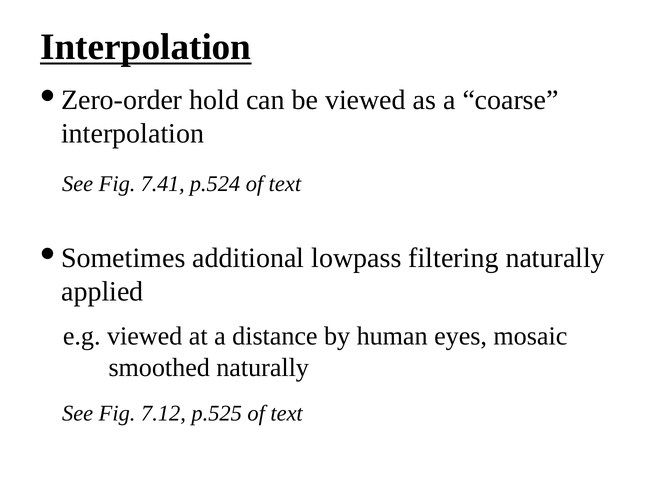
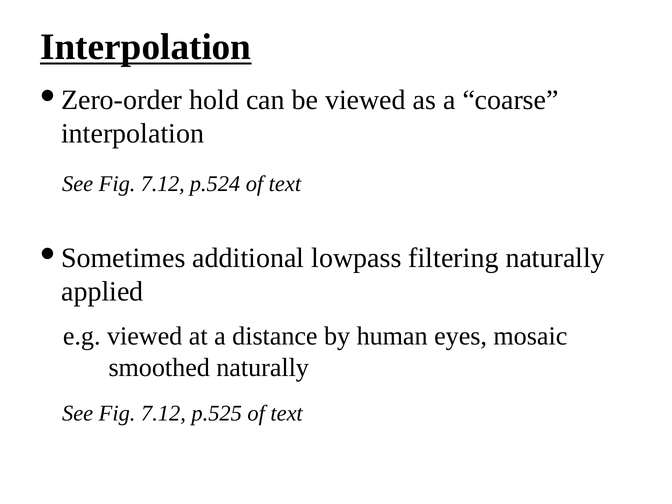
7.41: 7.41 -> 7.12 (163, 184)
